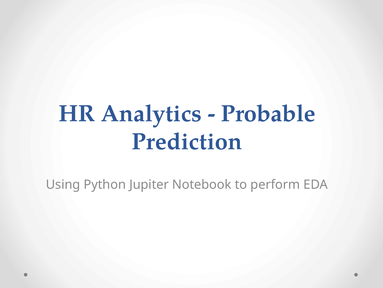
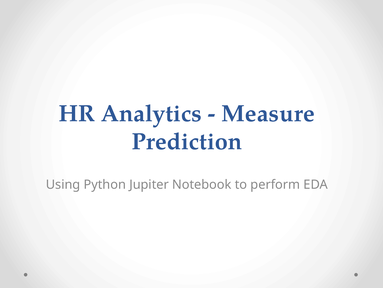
Probable: Probable -> Measure (268, 113)
